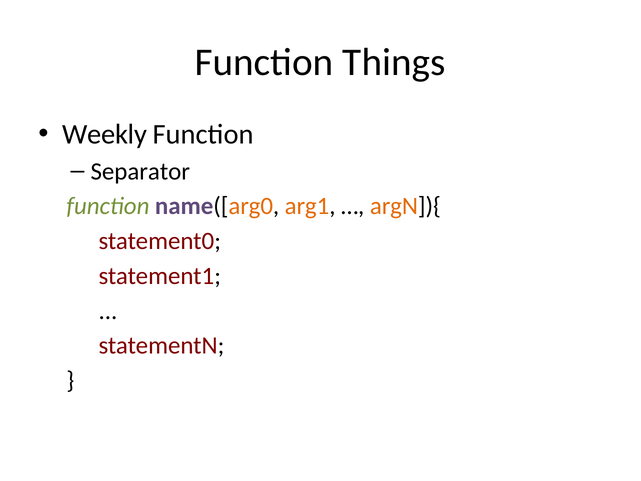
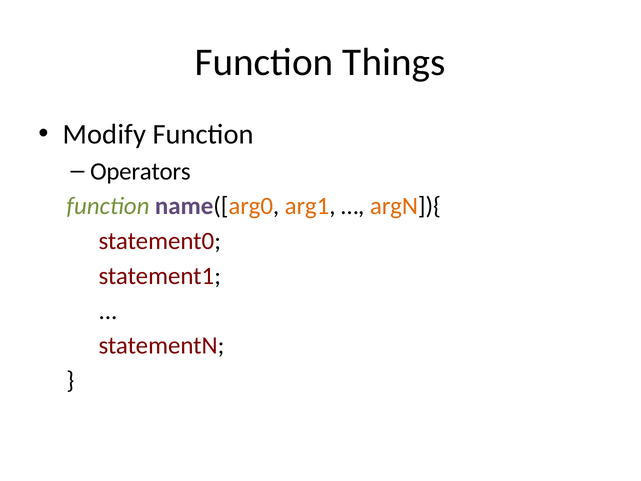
Weekly: Weekly -> Modify (104, 134)
Separator: Separator -> Operators (140, 171)
